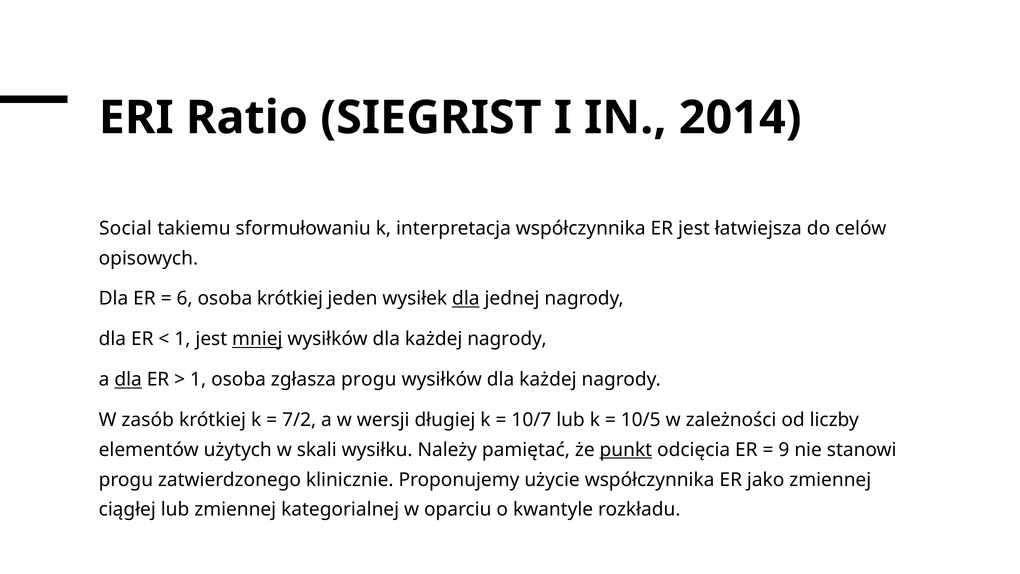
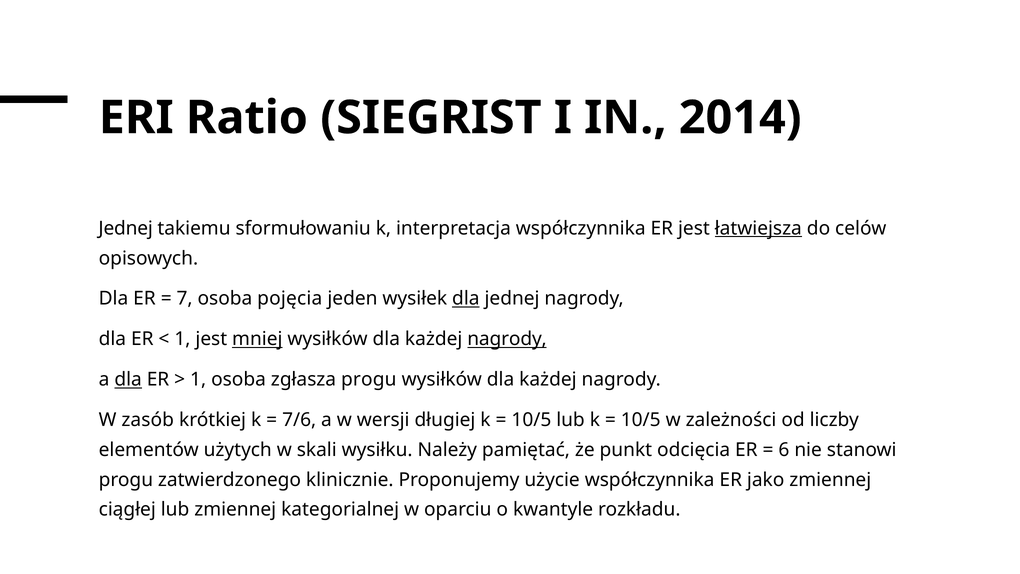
Social: Social -> Jednej (126, 228)
łatwiejsza underline: none -> present (758, 228)
6: 6 -> 7 (185, 299)
osoba krótkiej: krótkiej -> pojęcia (290, 299)
nagrody underline: none -> present (507, 339)
7/2: 7/2 -> 7/6 (299, 420)
10/7: 10/7 -> 10/5 (531, 420)
punkt underline: present -> none (626, 450)
9: 9 -> 6 (784, 450)
